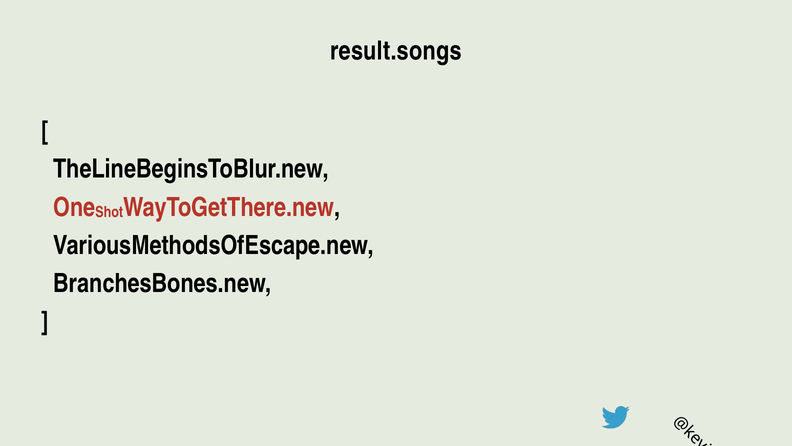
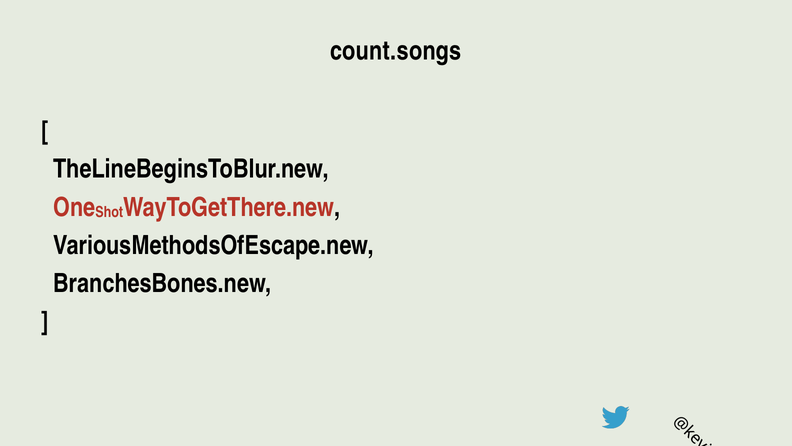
result.songs: result.songs -> count.songs (396, 51)
